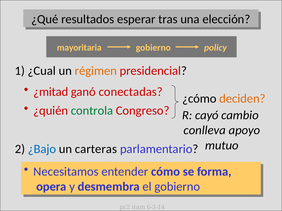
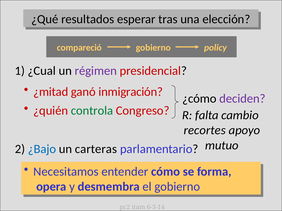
mayoritaria: mayoritaria -> compareció (79, 48)
régimen colour: orange -> purple (96, 71)
conectadas: conectadas -> inmigración (131, 92)
deciden colour: orange -> purple (242, 99)
cayó: cayó -> falta (207, 116)
conlleva: conlleva -> recortes (205, 131)
